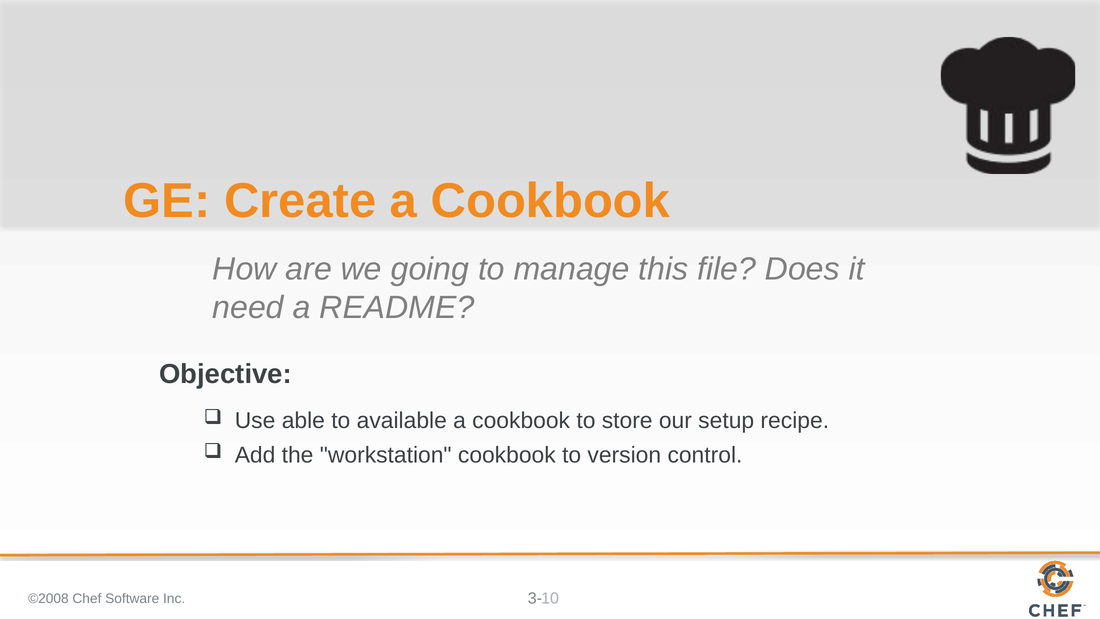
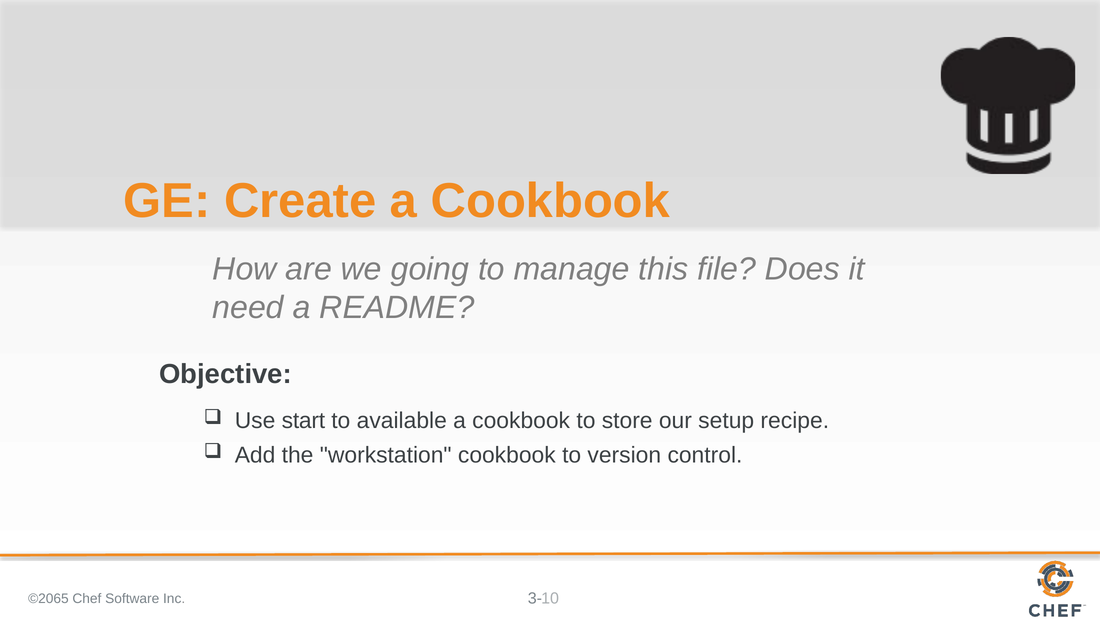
able: able -> start (303, 421)
©2008: ©2008 -> ©2065 (48, 599)
